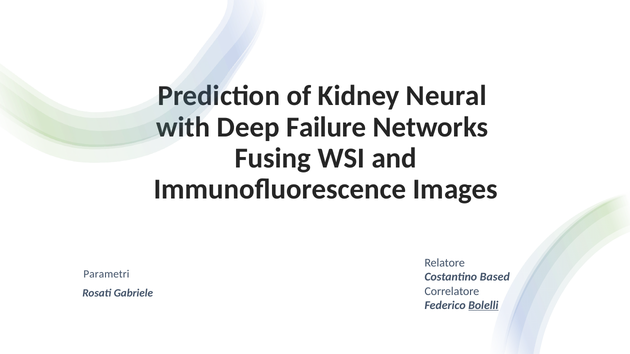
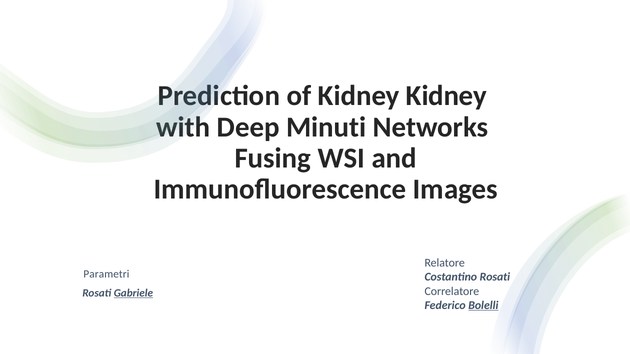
Kidney Neural: Neural -> Kidney (446, 96)
Failure: Failure -> Minuti (326, 127)
Costantino Based: Based -> Rosati (495, 277)
Gabriele underline: none -> present (133, 293)
